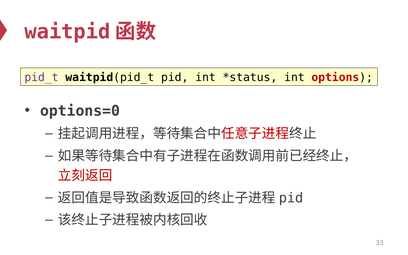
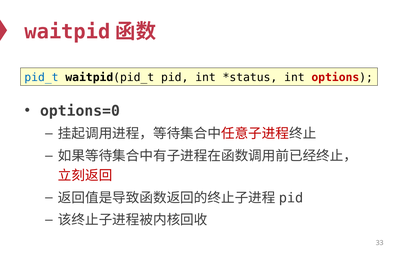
pid_t colour: purple -> blue (41, 77)
